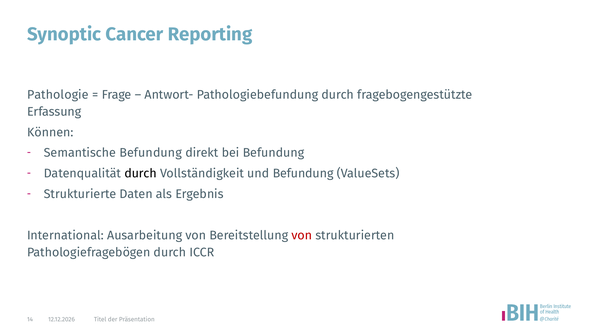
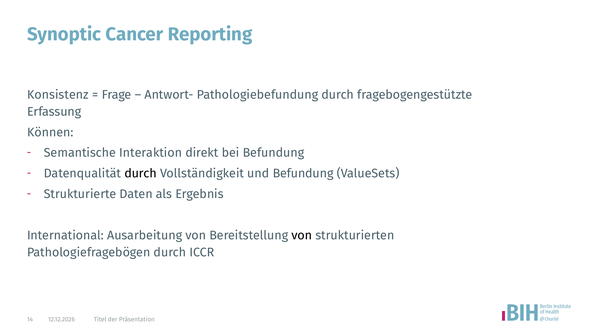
Pathologie: Pathologie -> Konsistenz (58, 95)
Semantische Befundung: Befundung -> Interaktion (151, 153)
von colour: red -> black (302, 235)
